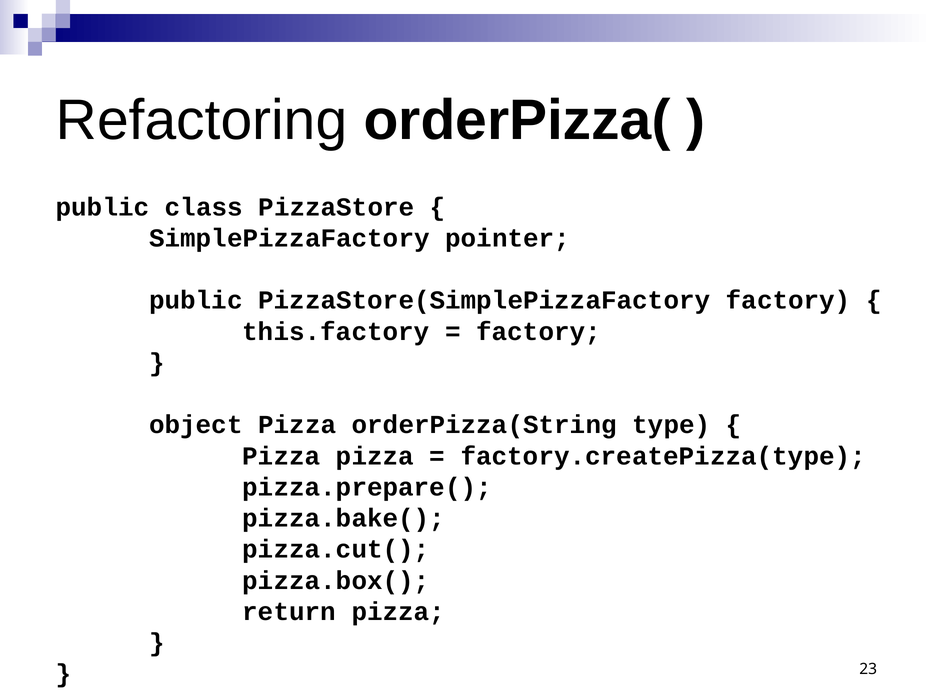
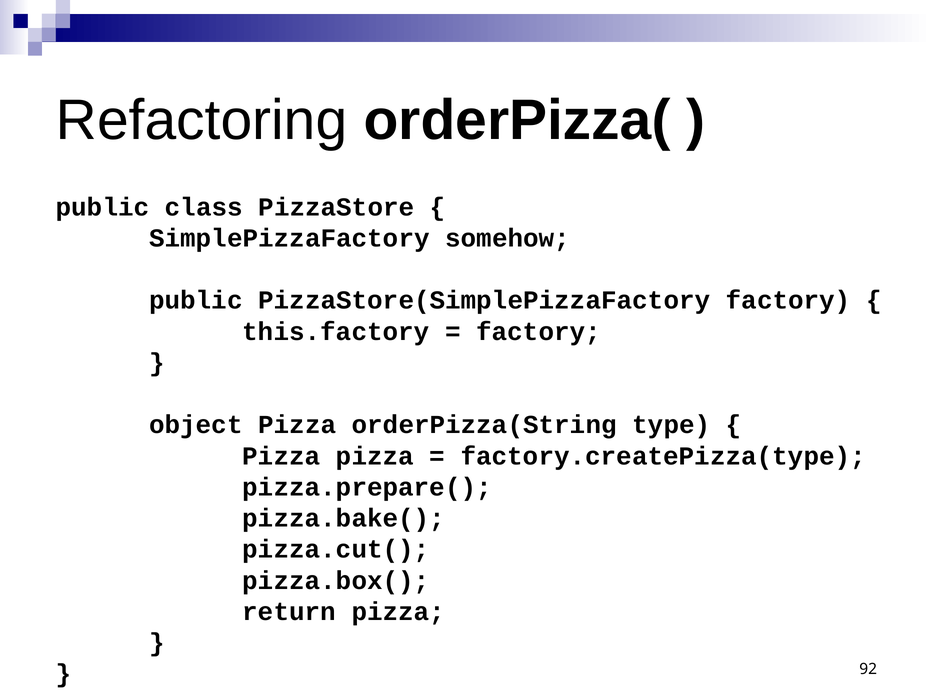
pointer: pointer -> somehow (508, 238)
23: 23 -> 92 (868, 669)
